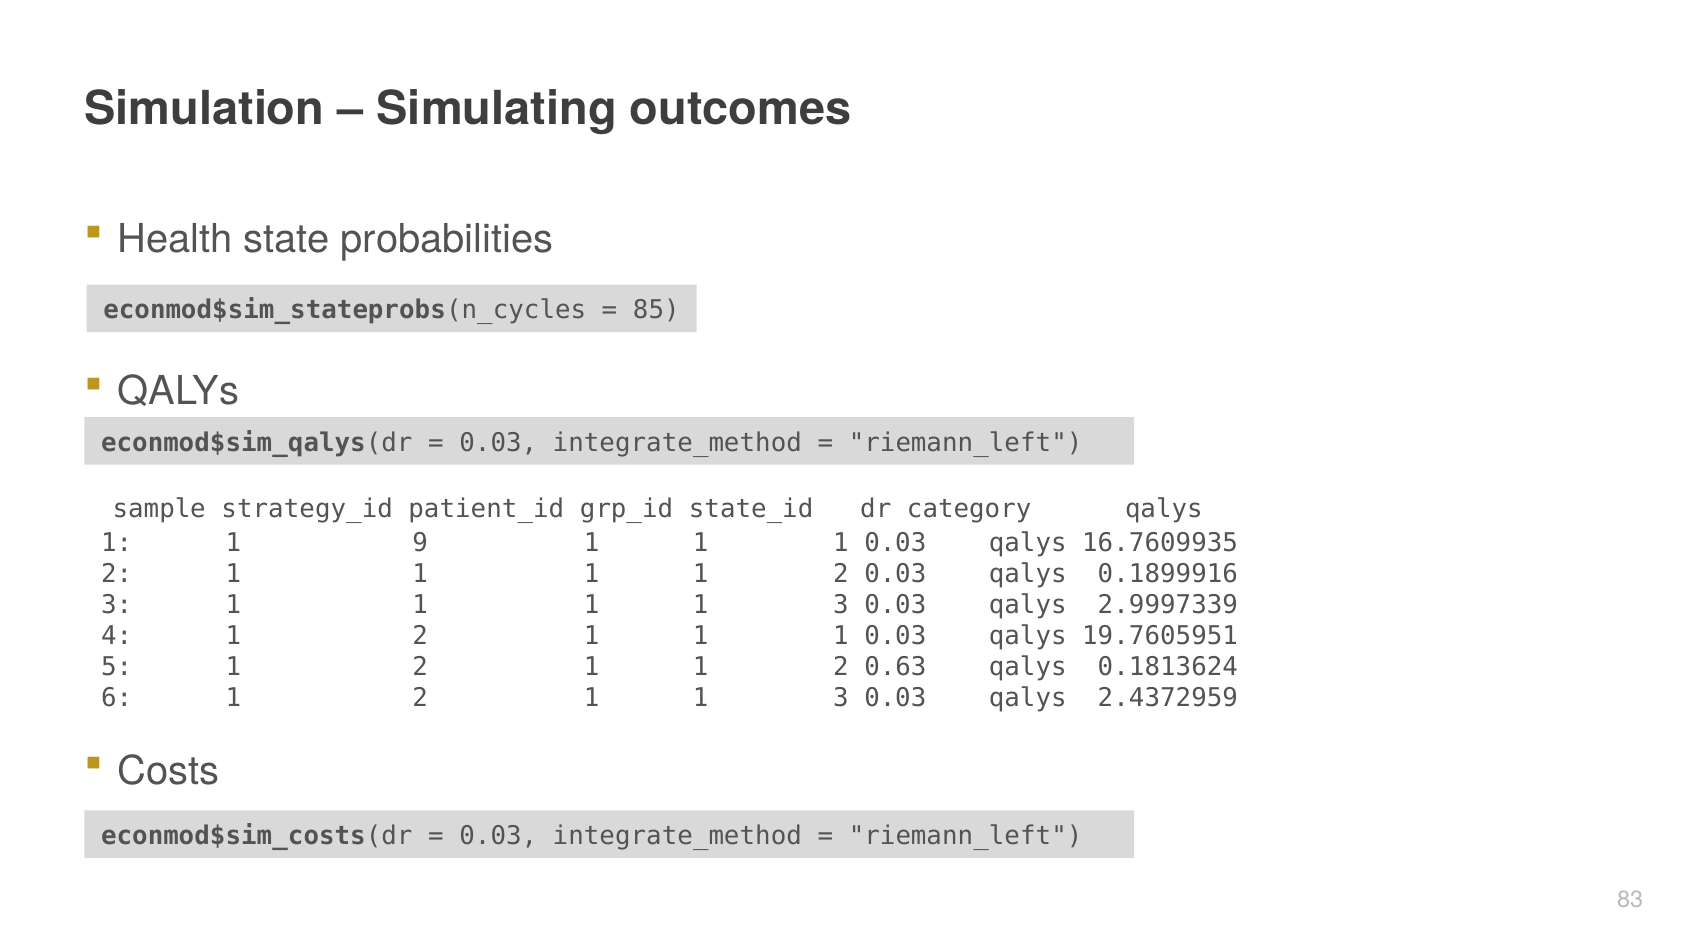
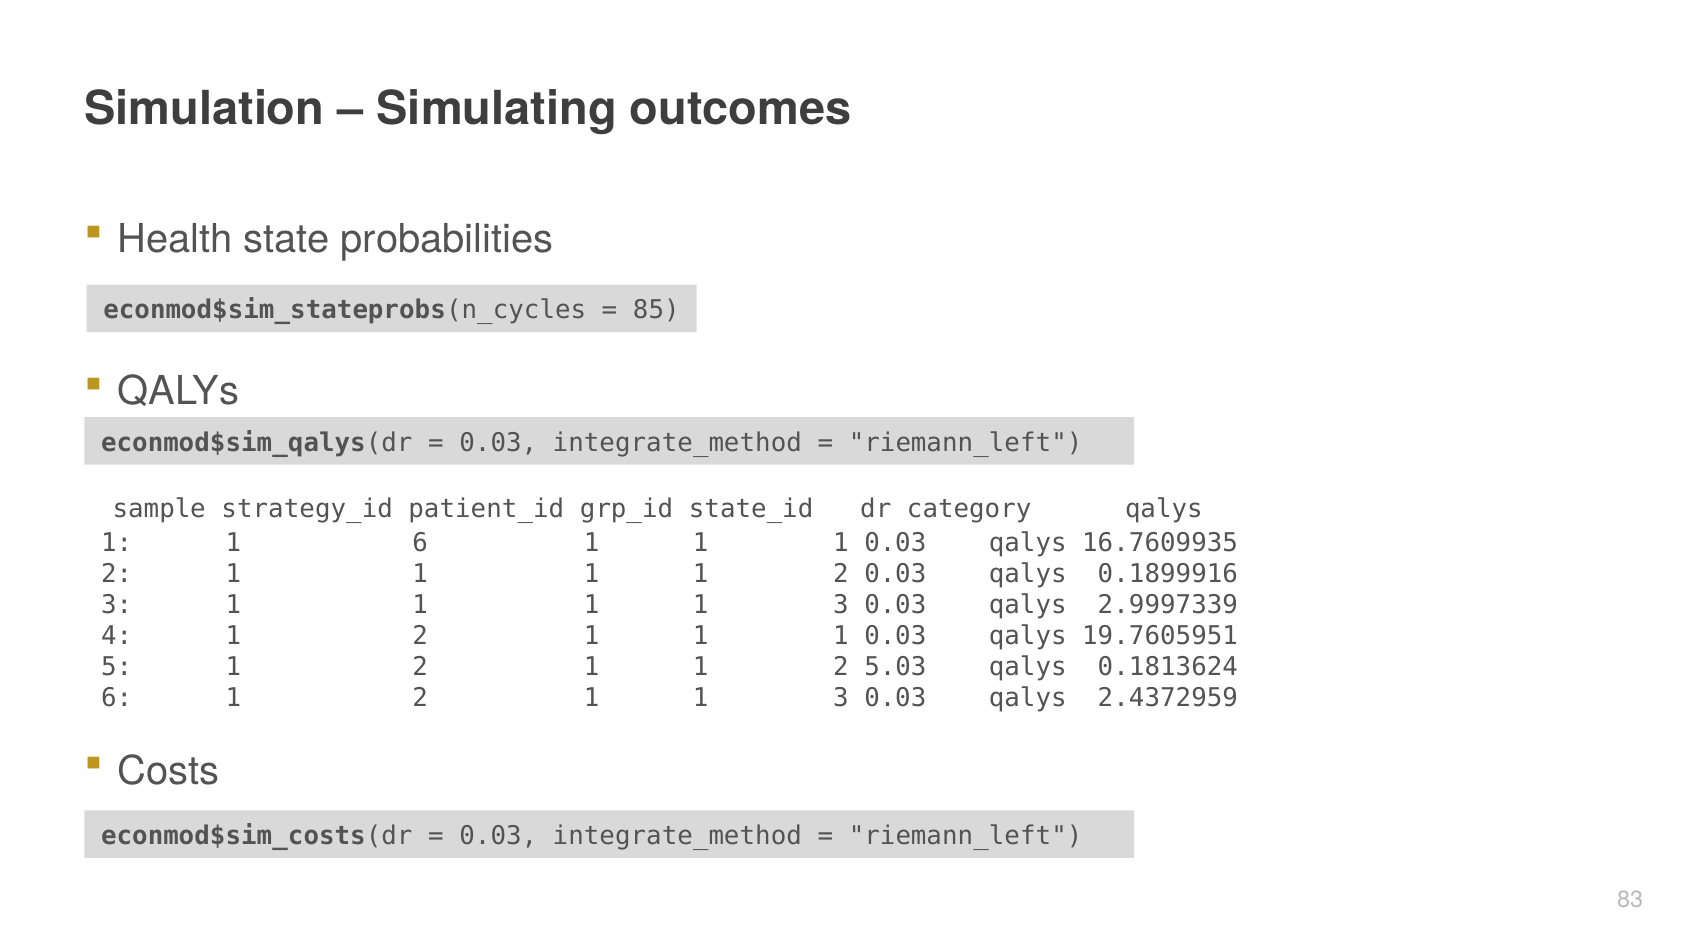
1 9: 9 -> 6 (420, 543)
0.63: 0.63 -> 5.03 (895, 667)
